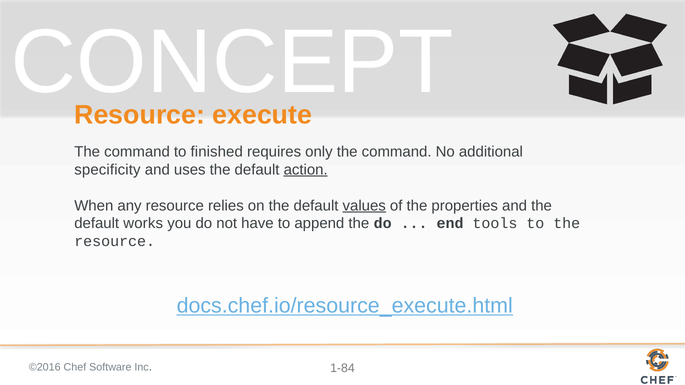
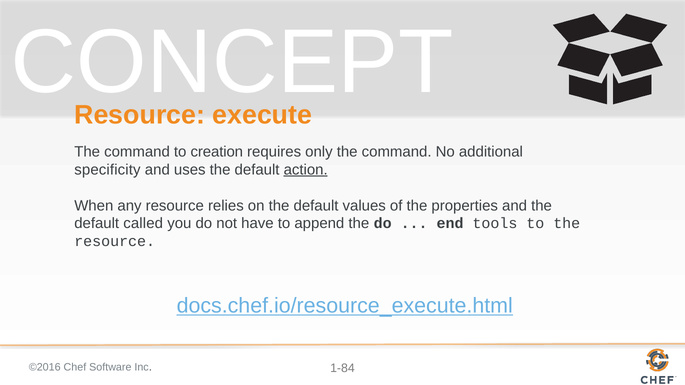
finished: finished -> creation (217, 152)
values underline: present -> none (364, 206)
works: works -> called (143, 224)
